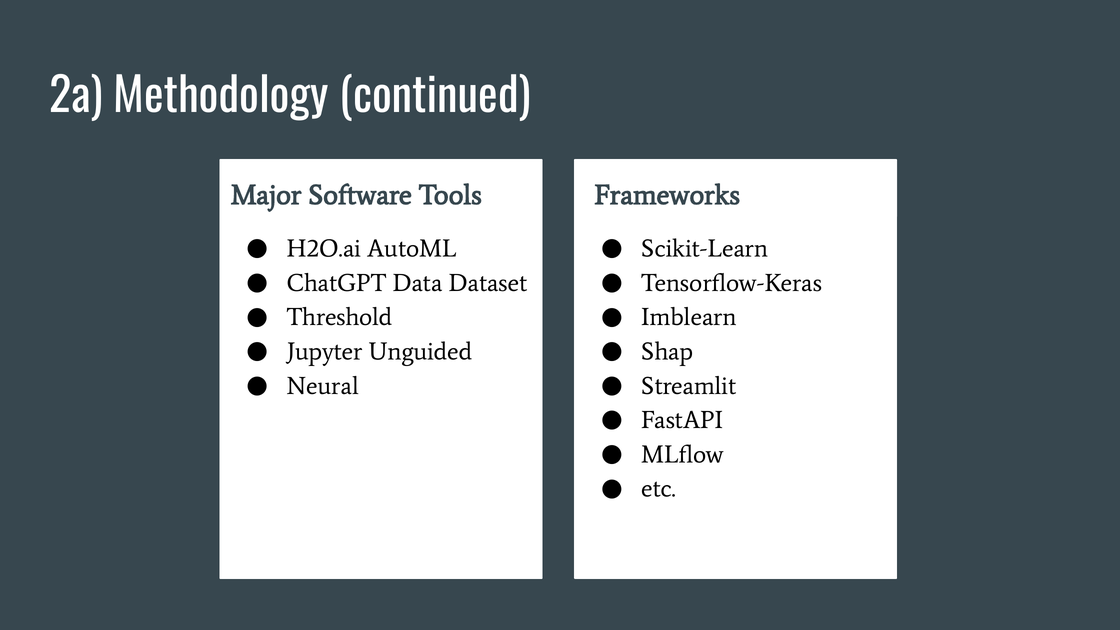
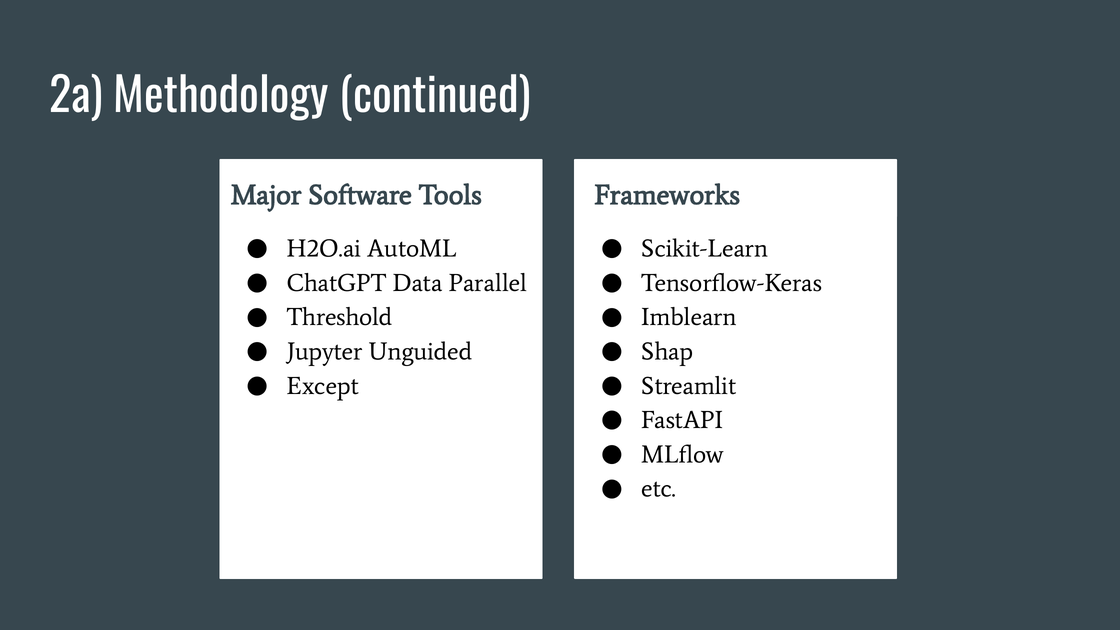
Dataset: Dataset -> Parallel (488, 283)
Neural: Neural -> Except (323, 386)
